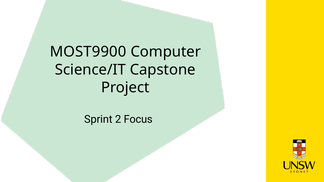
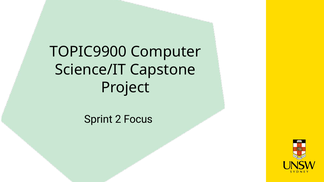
MOST9900: MOST9900 -> TOPIC9900 (88, 52)
